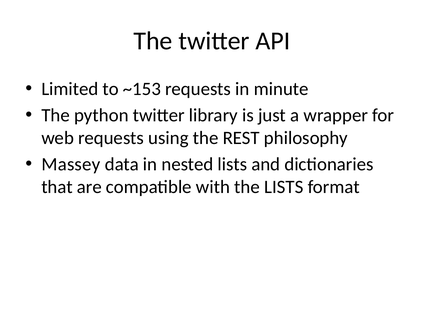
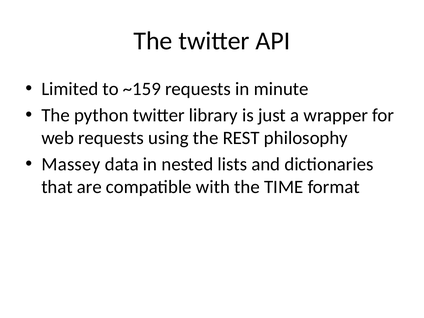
~153: ~153 -> ~159 (142, 89)
the LISTS: LISTS -> TIME (284, 187)
